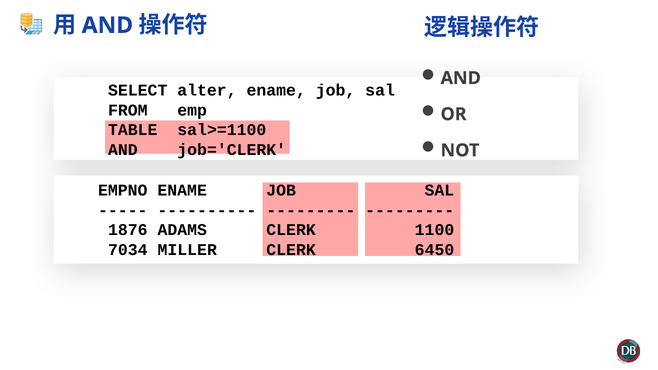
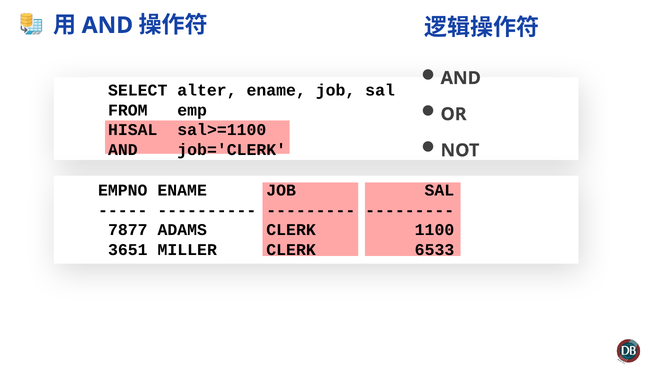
TABLE: TABLE -> HISAL (133, 130)
1876: 1876 -> 7877 (128, 230)
7034: 7034 -> 3651 (128, 250)
6450: 6450 -> 6533 (435, 250)
